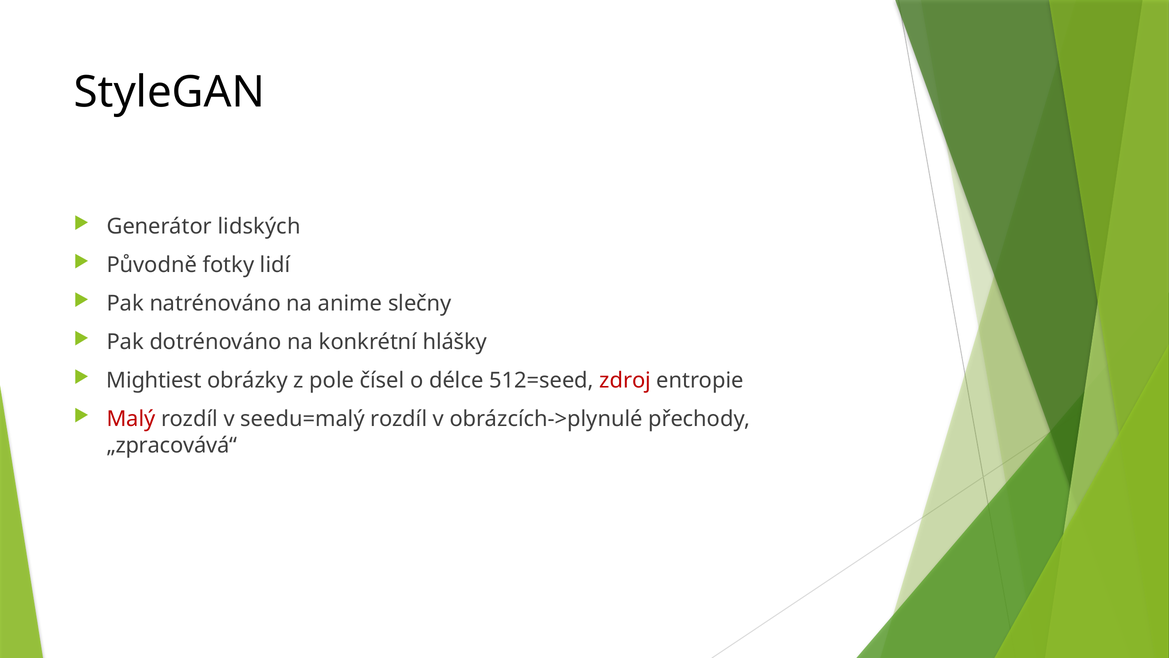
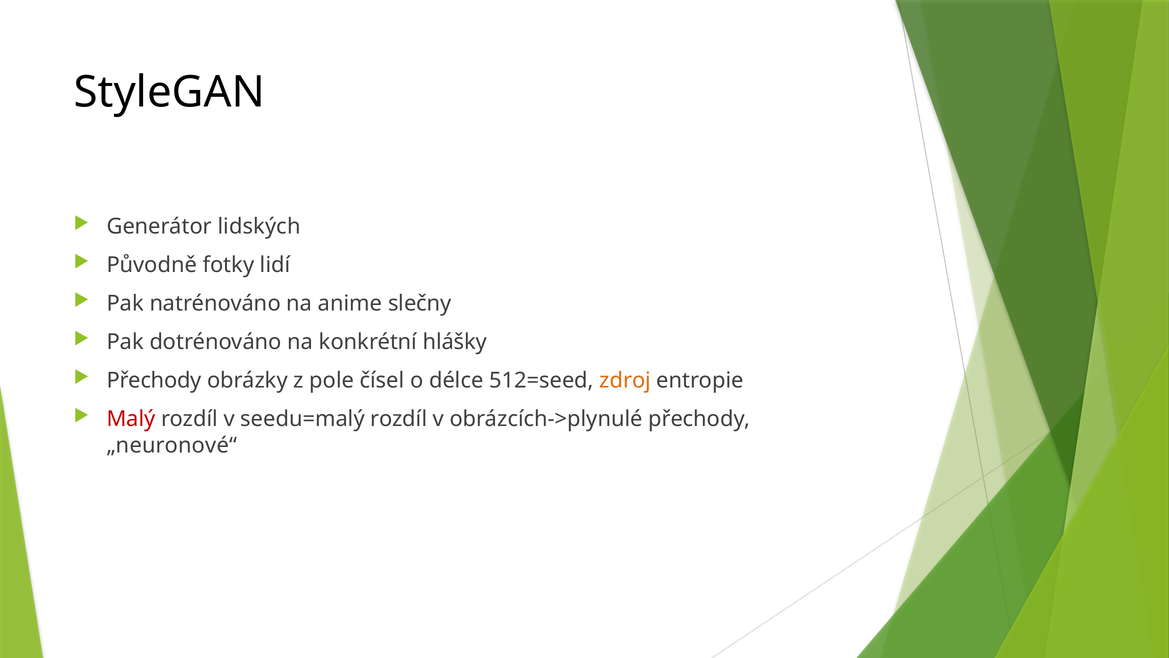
Mightiest: Mightiest -> Přechody (154, 380)
zdroj colour: red -> orange (625, 380)
„zpracovává“: „zpracovává“ -> „neuronové“ (172, 445)
